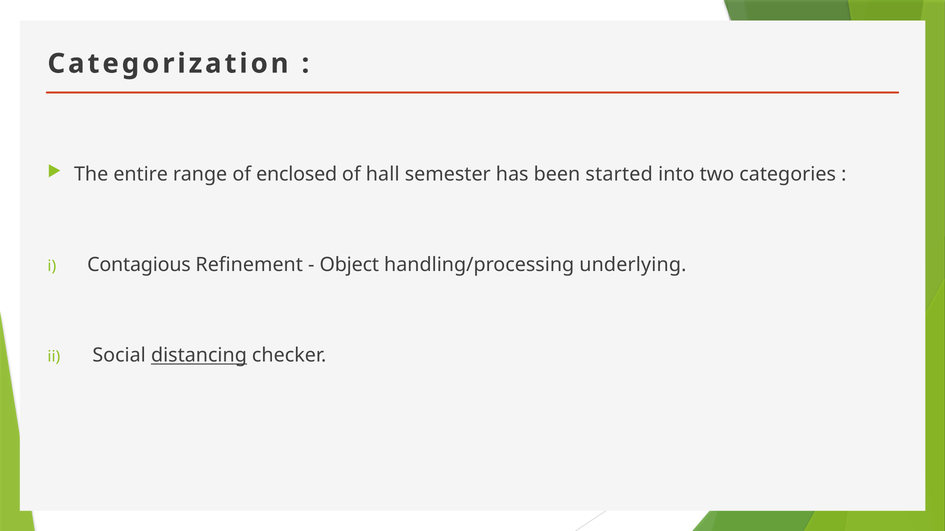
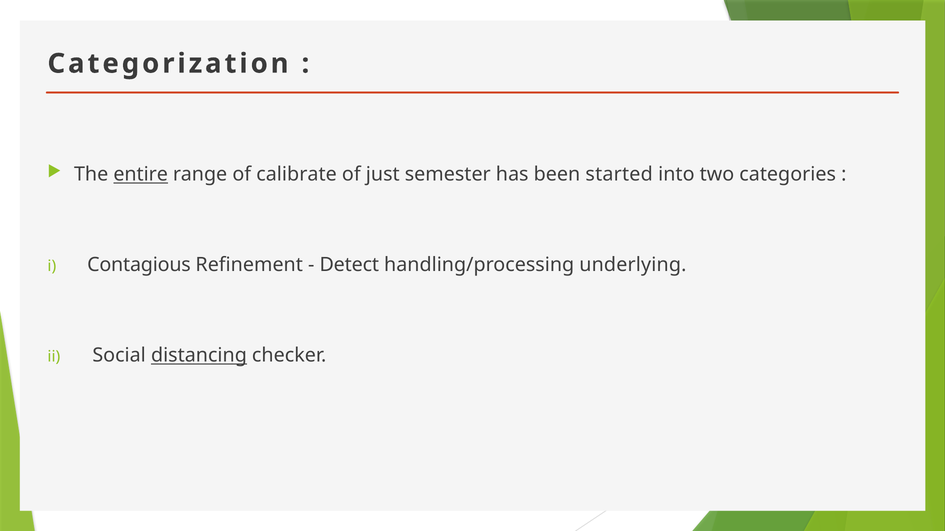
entire underline: none -> present (141, 175)
enclosed: enclosed -> calibrate (297, 175)
hall: hall -> just (383, 175)
Object: Object -> Detect (349, 265)
